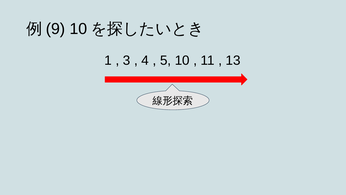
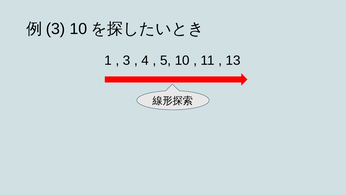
9: 9 -> 3 (55, 29)
